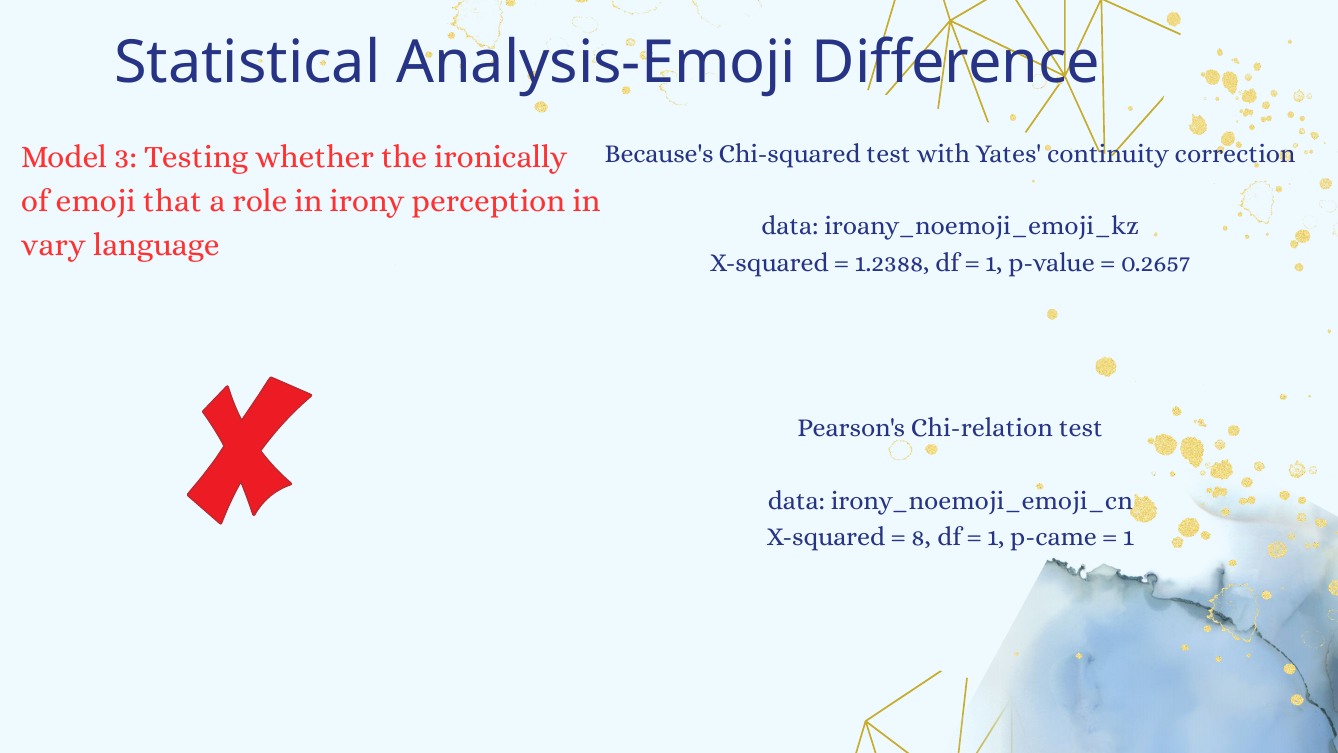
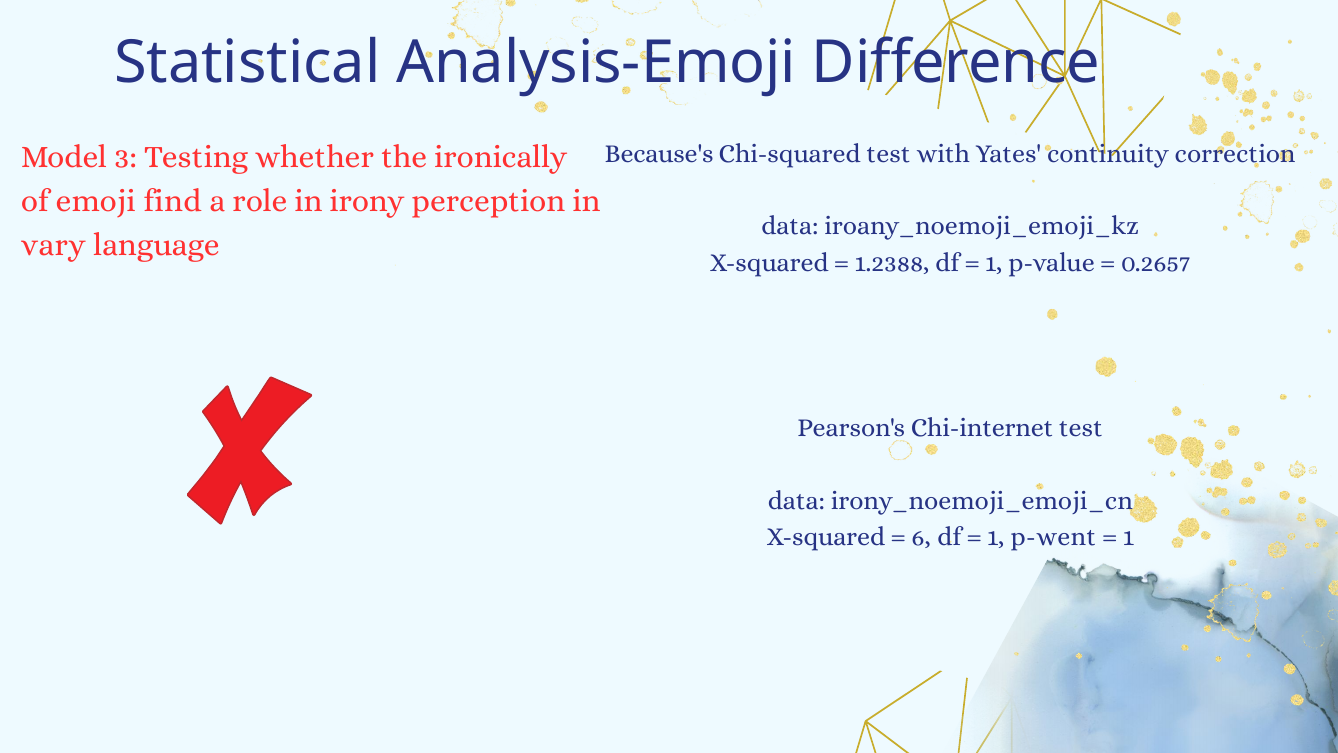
that: that -> find (173, 201)
Chi-relation: Chi-relation -> Chi-internet (982, 427)
8: 8 -> 6 (921, 537)
p-came: p-came -> p-went (1053, 537)
